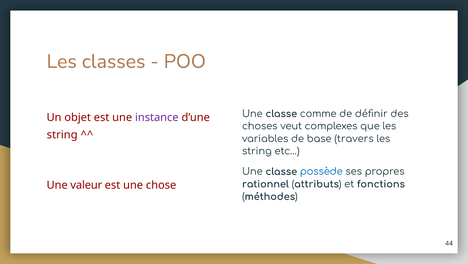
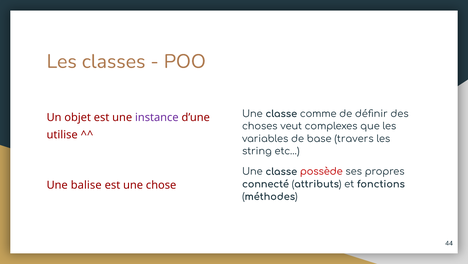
string: string -> utilise (62, 134)
possède colour: blue -> red (321, 171)
rationnel: rationnel -> connecté (266, 184)
valeur: valeur -> balise (86, 185)
